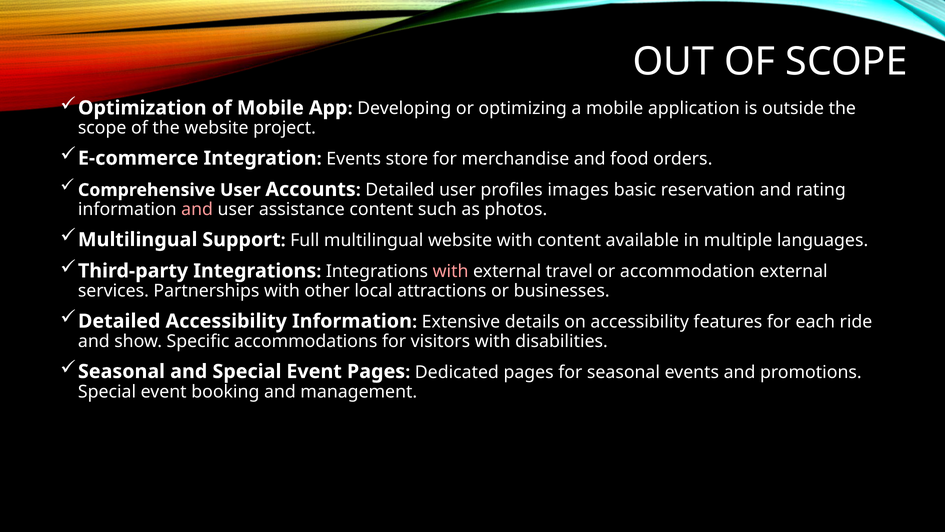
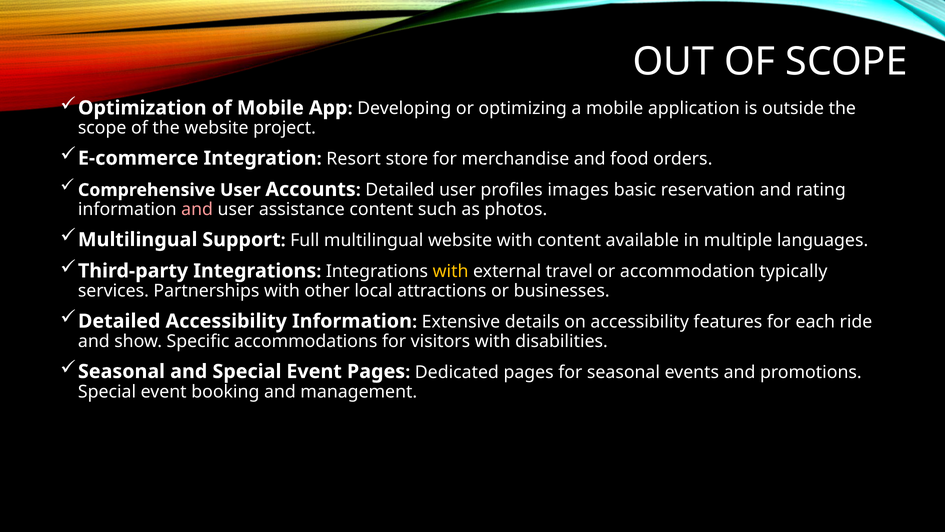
Integration Events: Events -> Resort (354, 159)
with colour: pink -> yellow (451, 271)
accommodation external: external -> typically (793, 271)
